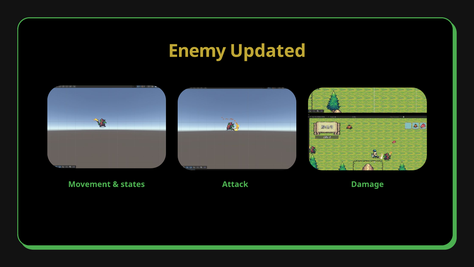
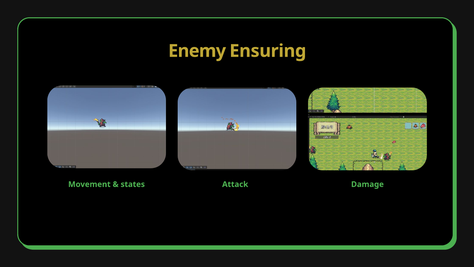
Updated: Updated -> Ensuring (268, 51)
